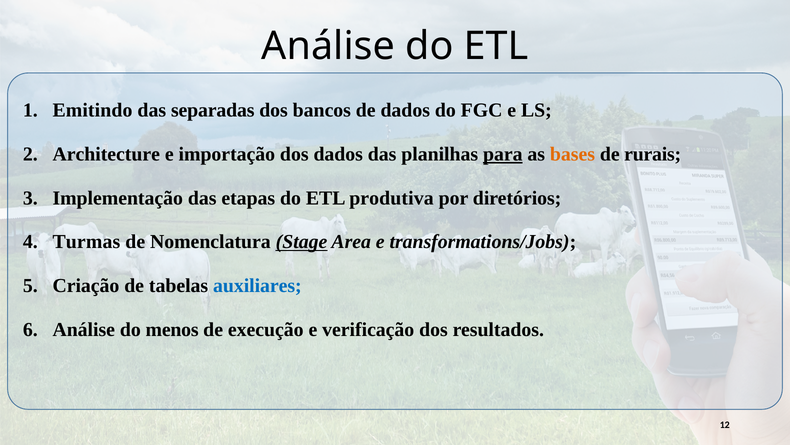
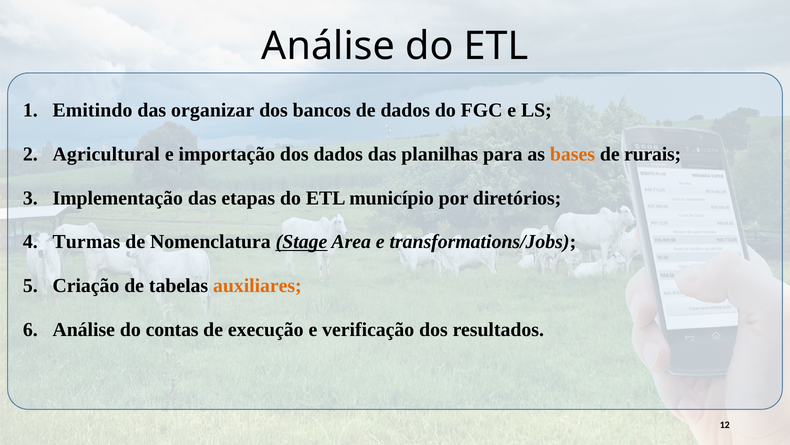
separadas: separadas -> organizar (213, 110)
Architecture: Architecture -> Agricultural (106, 154)
para underline: present -> none (503, 154)
produtiva: produtiva -> município (392, 198)
auxiliares colour: blue -> orange (257, 285)
menos: menos -> contas (172, 329)
